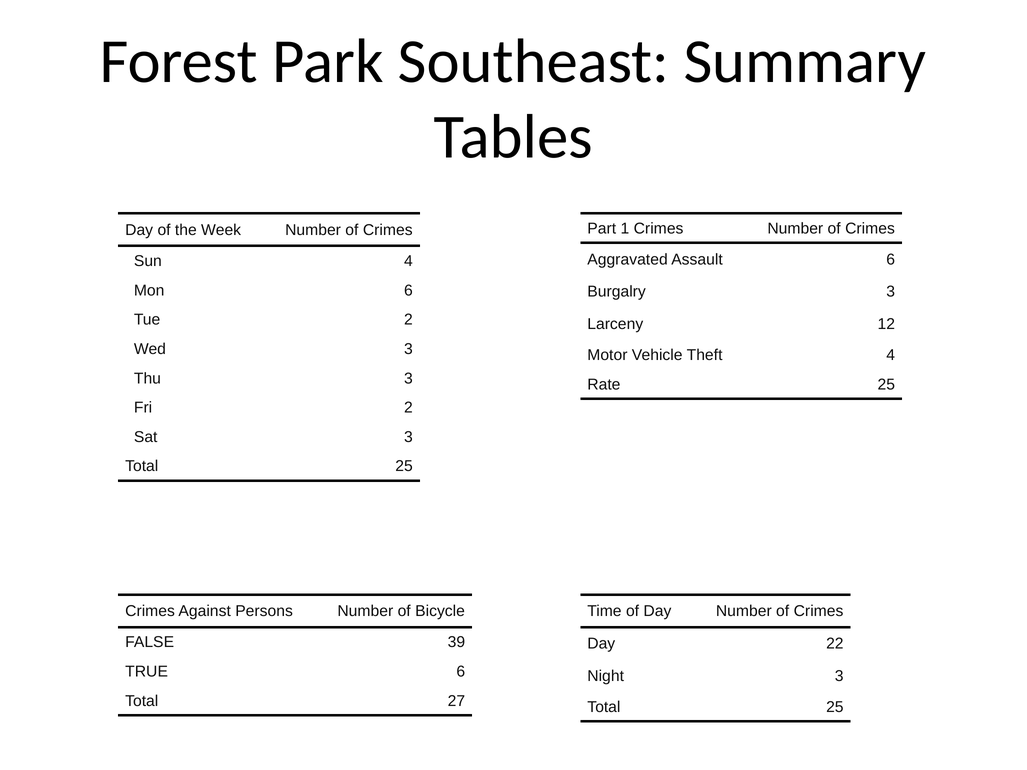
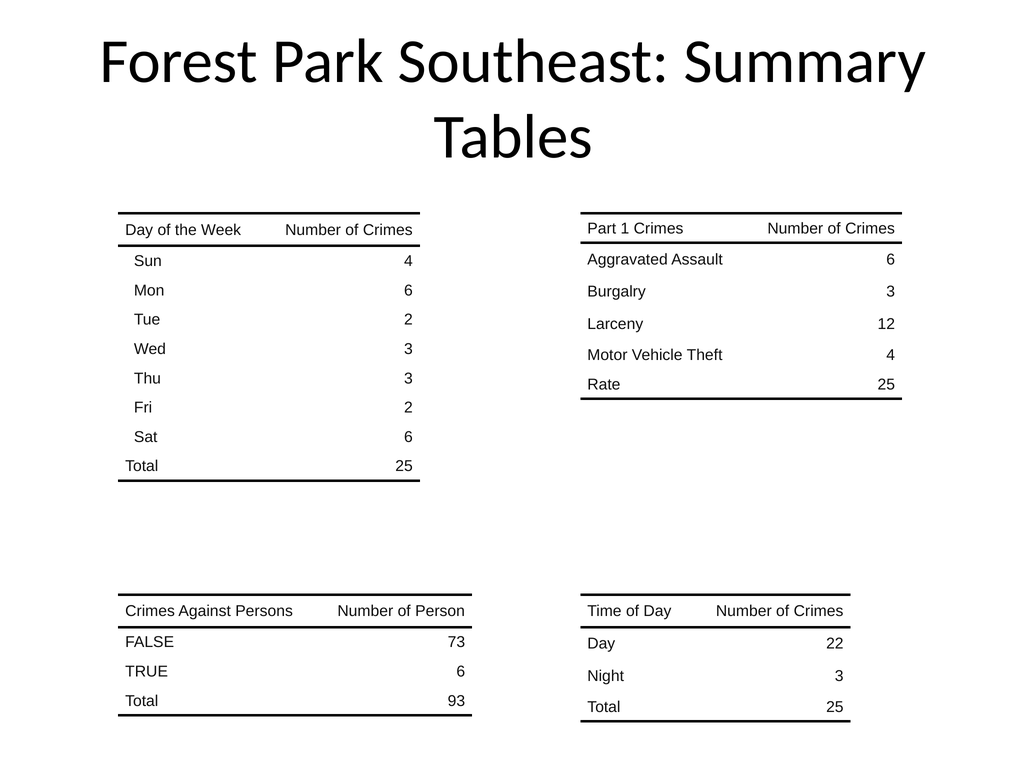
Sat 3: 3 -> 6 (408, 437)
Bicycle: Bicycle -> Person (440, 612)
39: 39 -> 73 (456, 643)
27: 27 -> 93 (456, 701)
